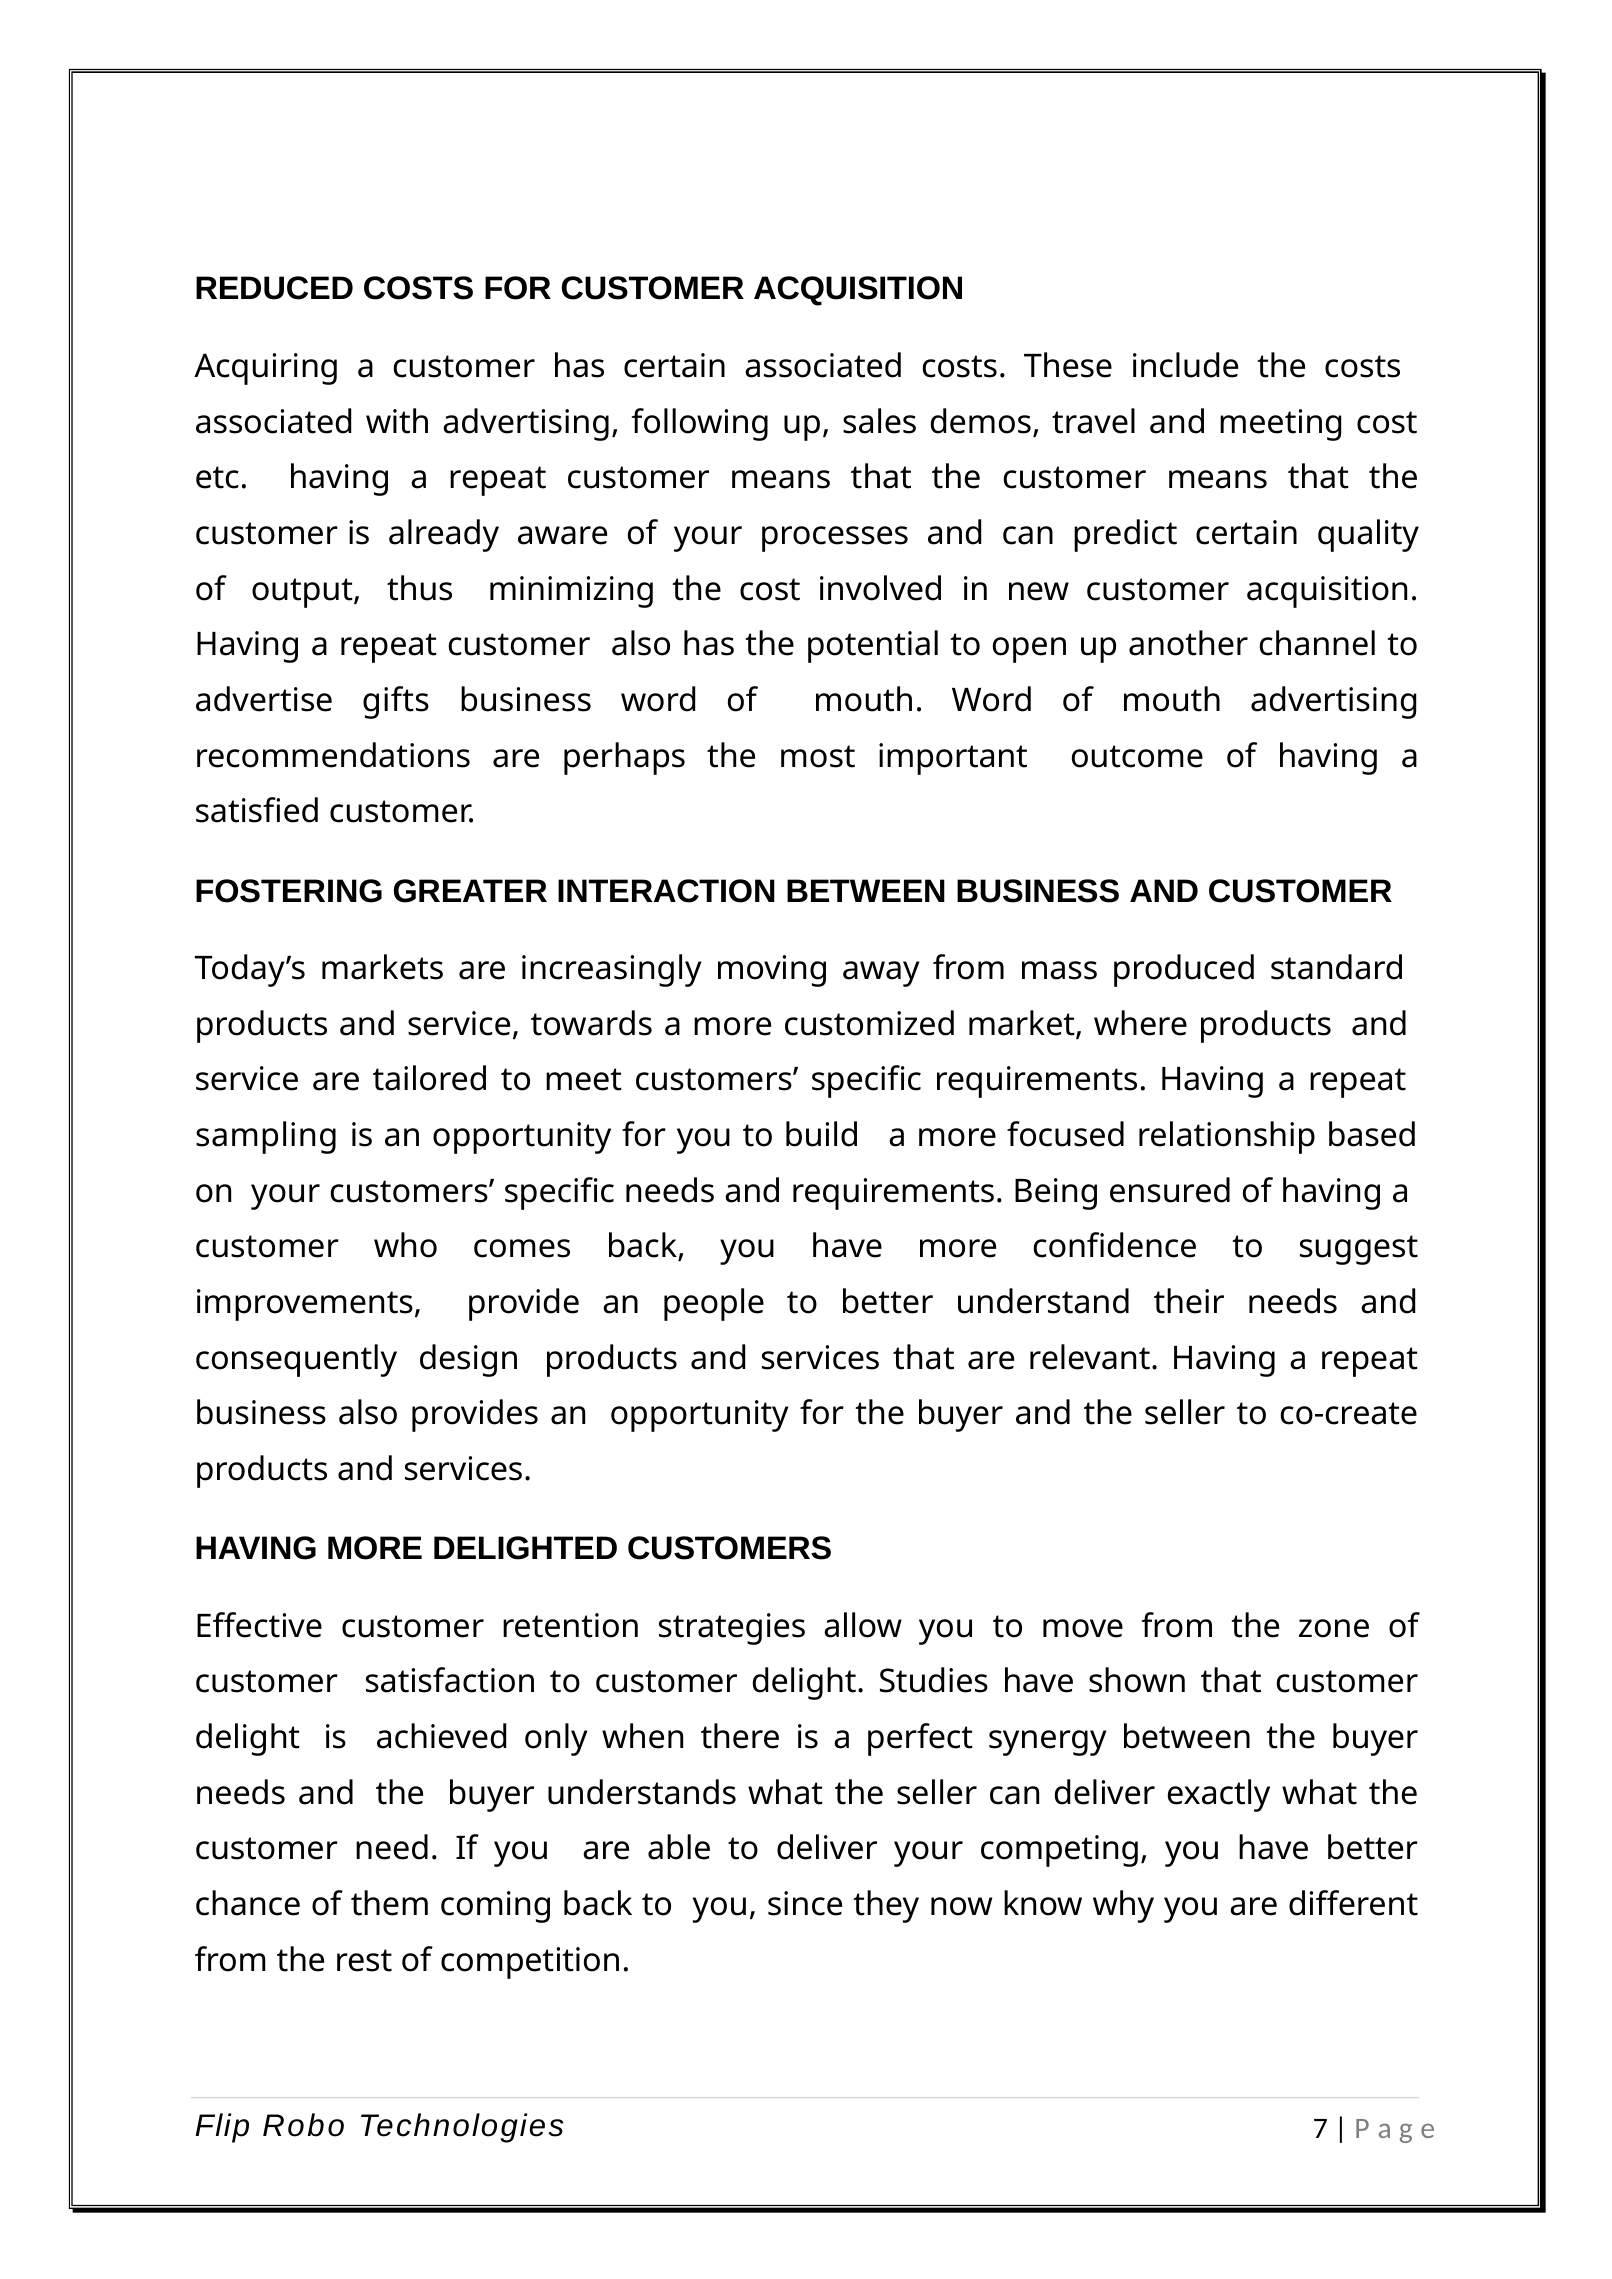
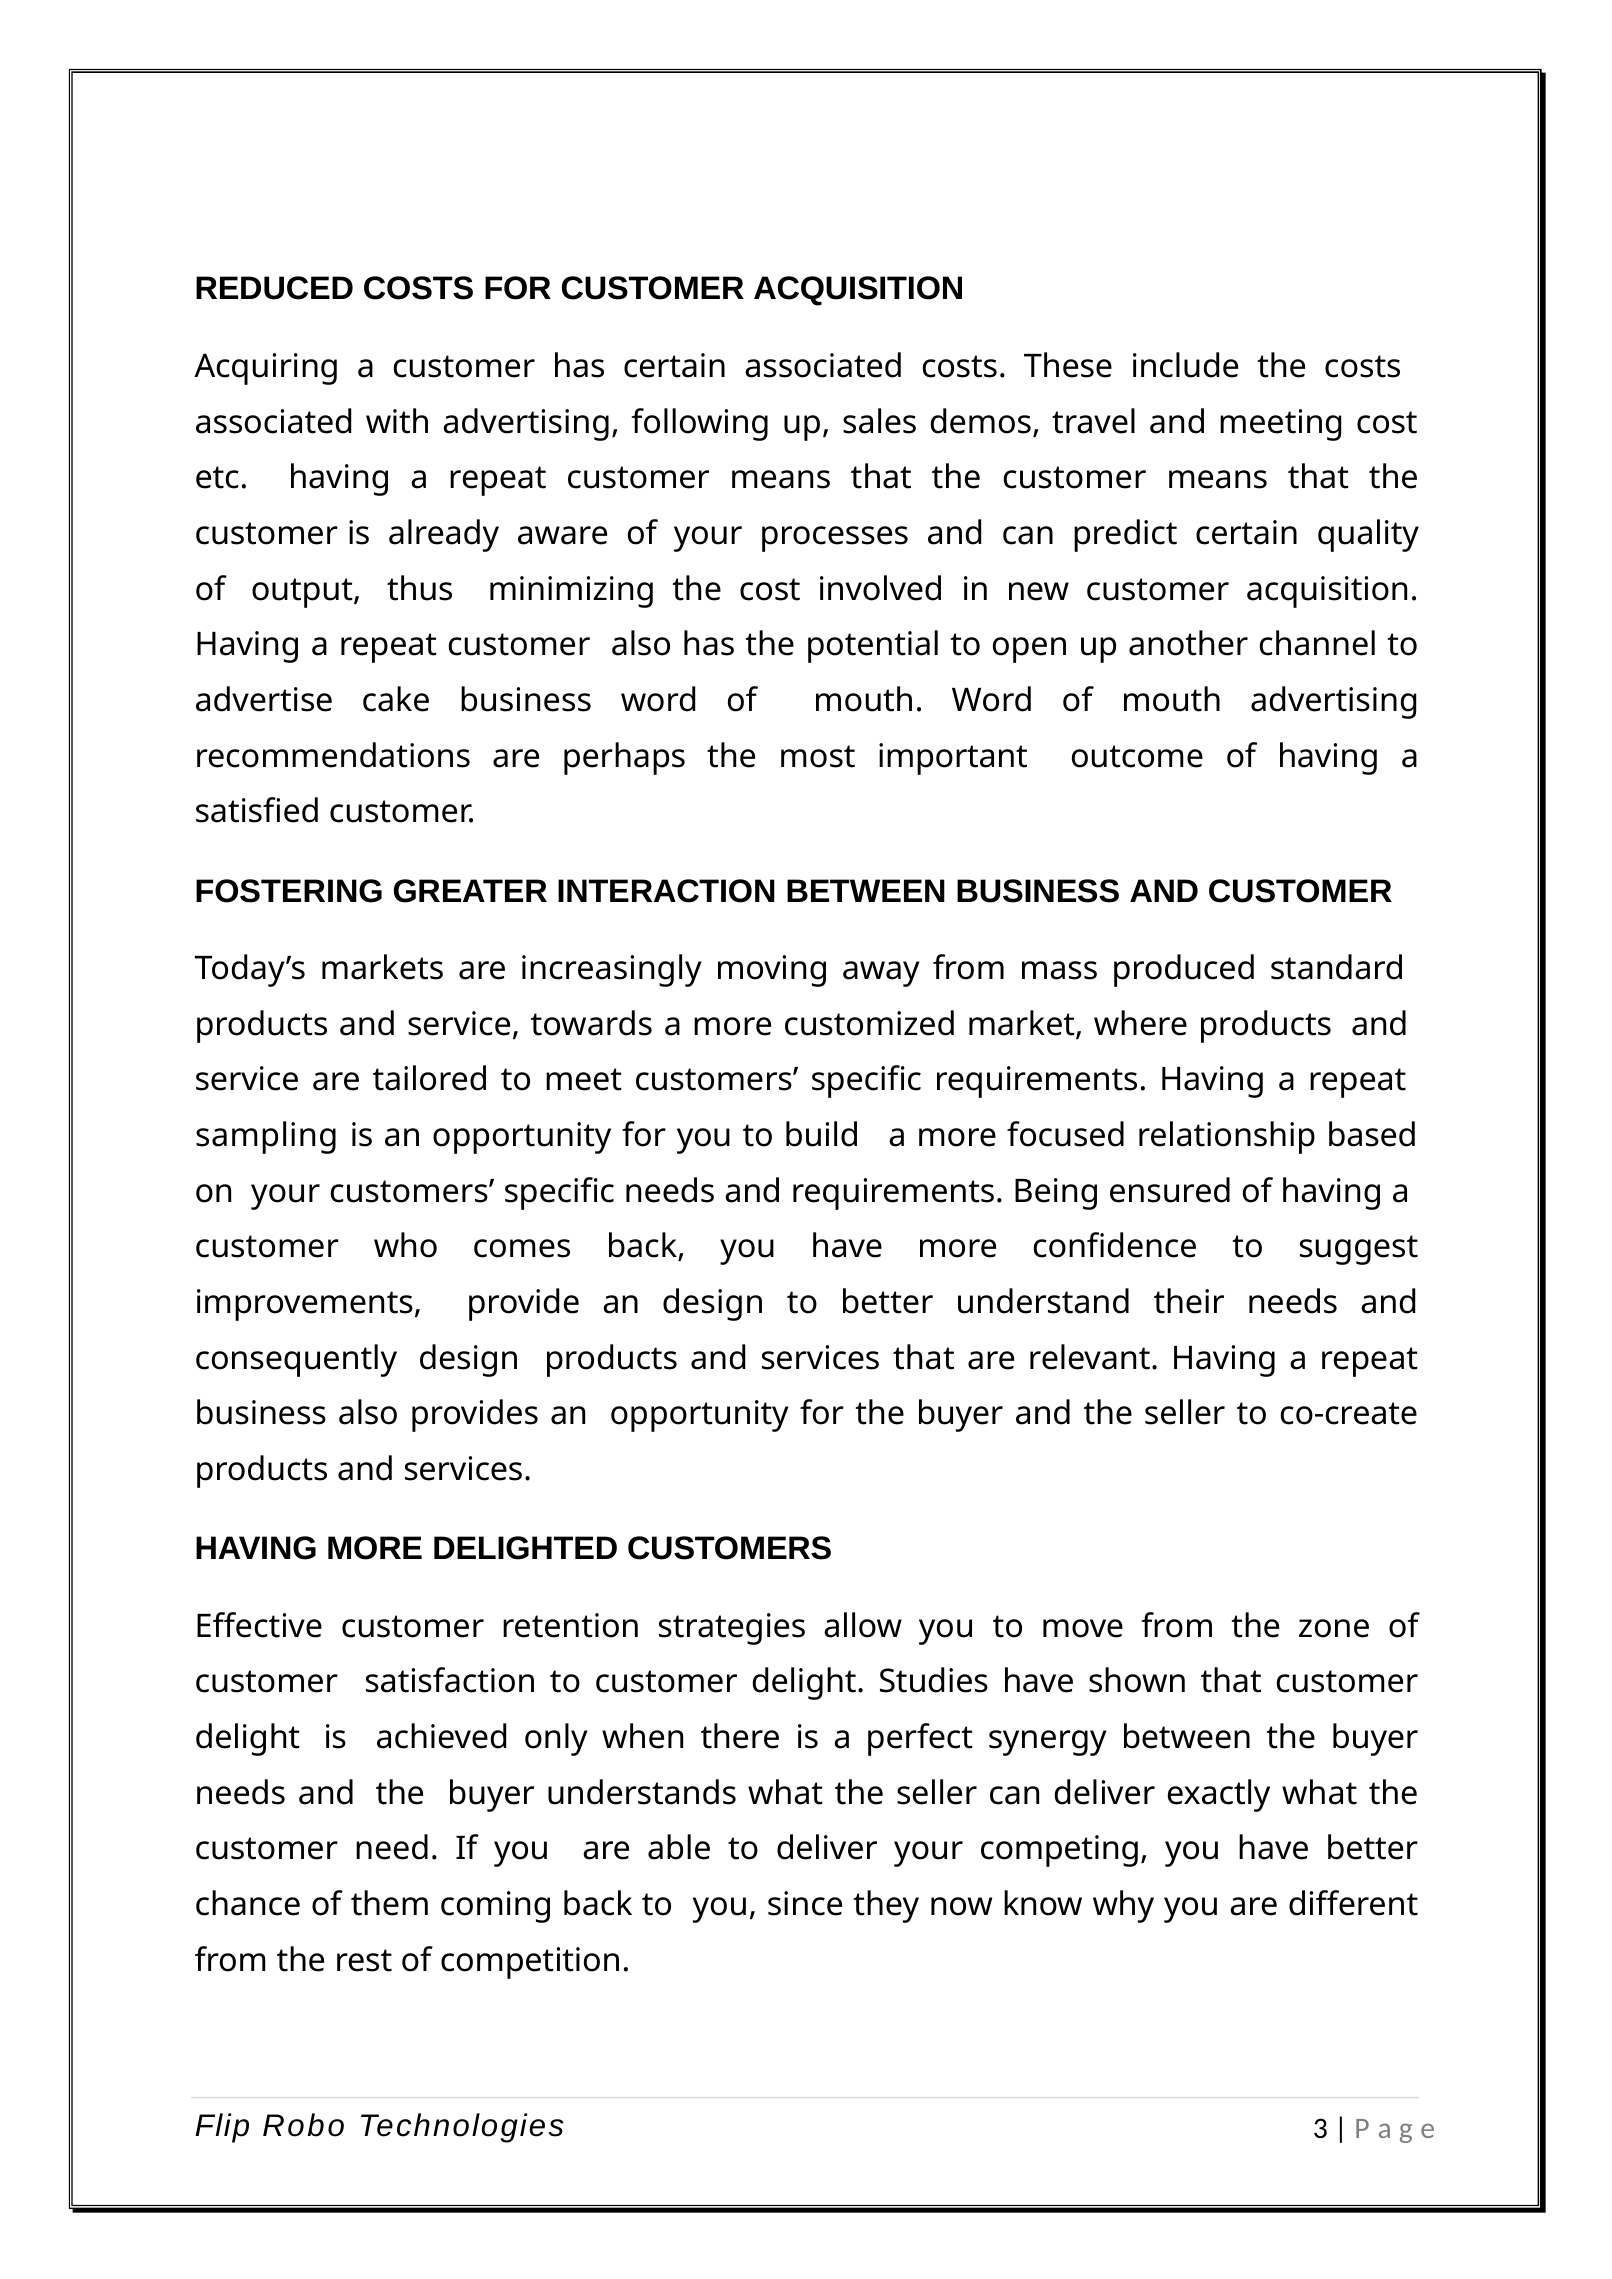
gifts: gifts -> cake (396, 701)
an people: people -> design (713, 1303)
7: 7 -> 3 (1320, 2128)
